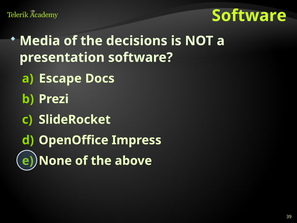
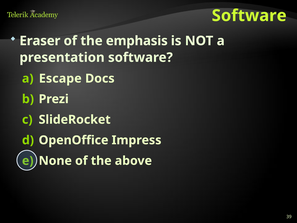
Media: Media -> Eraser (40, 41)
decisions: decisions -> emphasis (137, 41)
